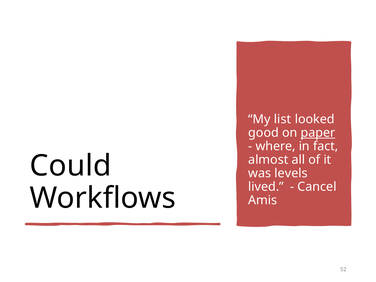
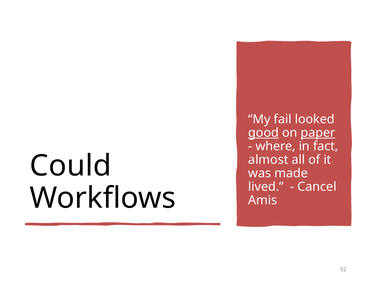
list: list -> fail (283, 119)
good underline: none -> present (264, 133)
levels: levels -> made (291, 173)
